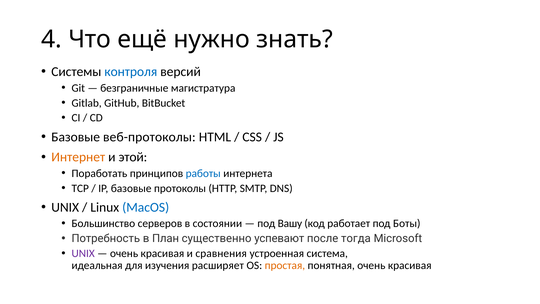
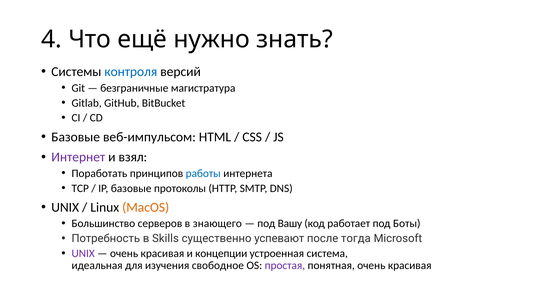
веб-протоколы: веб-протоколы -> веб-импульсом (149, 137)
Интернет colour: orange -> purple (78, 157)
этой: этой -> взял (133, 157)
MacOS colour: blue -> orange (146, 207)
состоянии: состоянии -> знающего (217, 223)
План: План -> Skills (165, 238)
сравнения: сравнения -> концепции (221, 253)
расширяет: расширяет -> свободное (218, 265)
простая colour: orange -> purple (285, 265)
